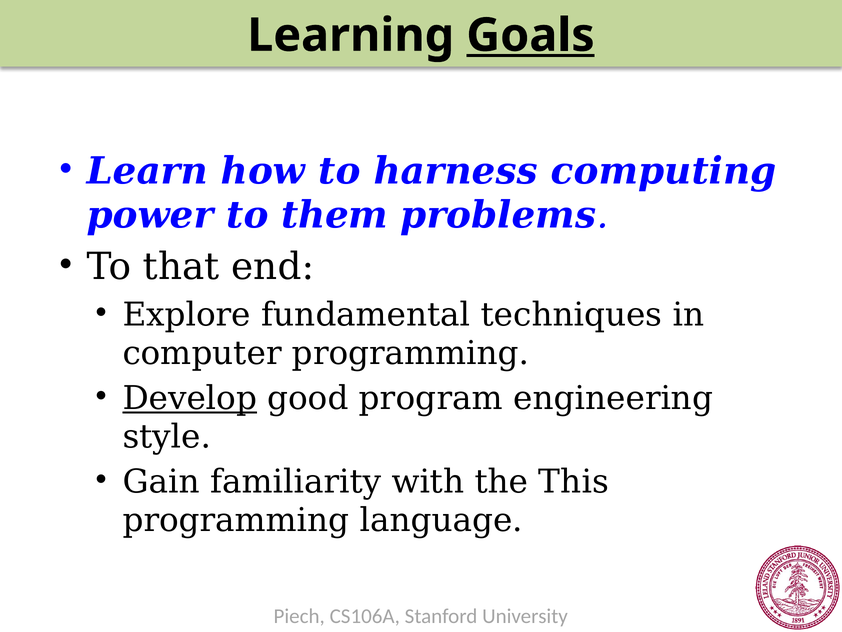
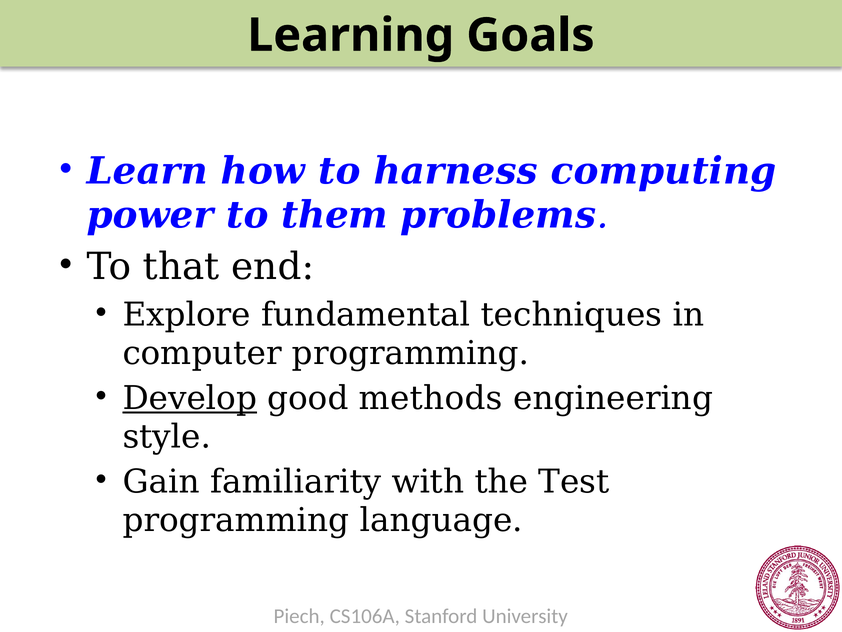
Goals underline: present -> none (530, 35)
program: program -> methods (431, 398)
This: This -> Test (574, 481)
